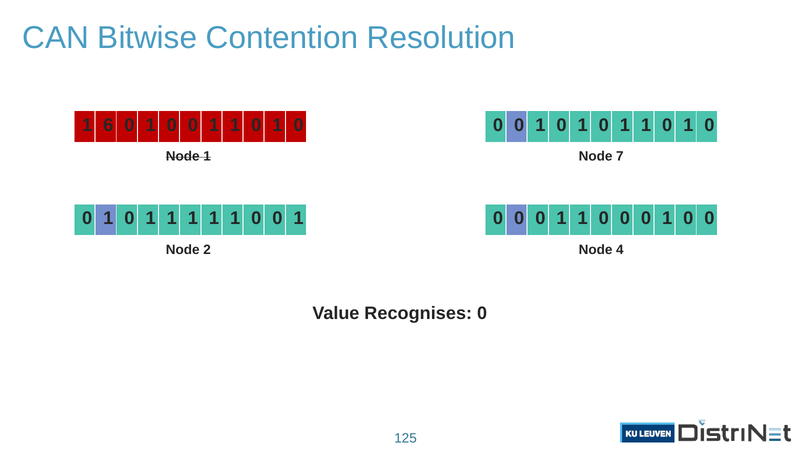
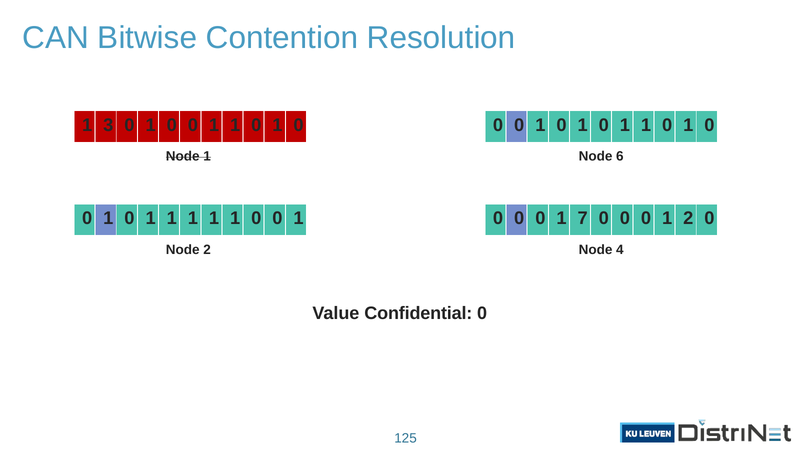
6: 6 -> 3 (108, 125)
7: 7 -> 6 (620, 156)
1: 1 -> 7 (583, 218)
0: 0 -> 2 (688, 218)
Recognises: Recognises -> Confidential (418, 313)
